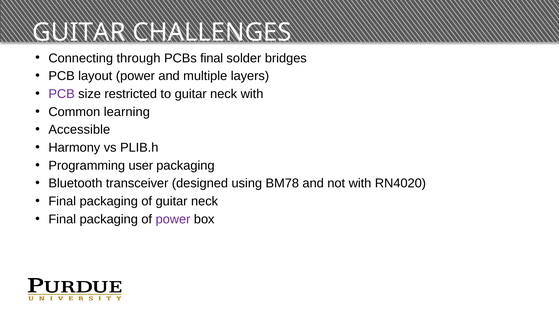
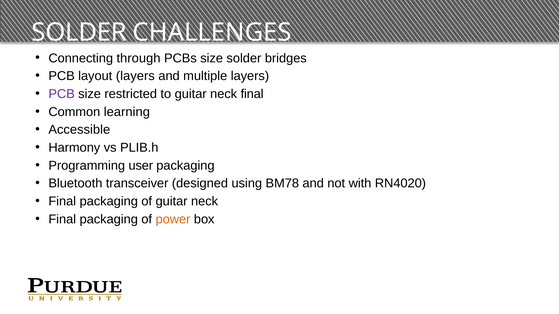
GUITAR: GUITAR -> SOLDER (79, 32)
PCBs final: final -> size (212, 58)
layout power: power -> layers (135, 76)
neck with: with -> final (252, 94)
power colour: purple -> orange (173, 220)
